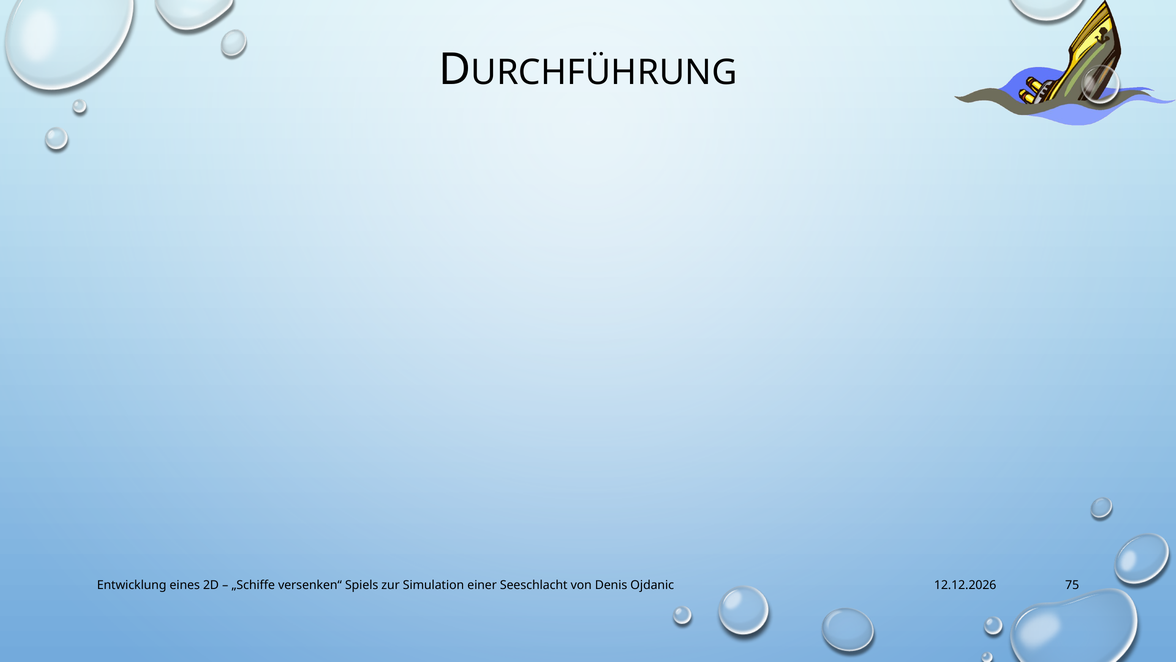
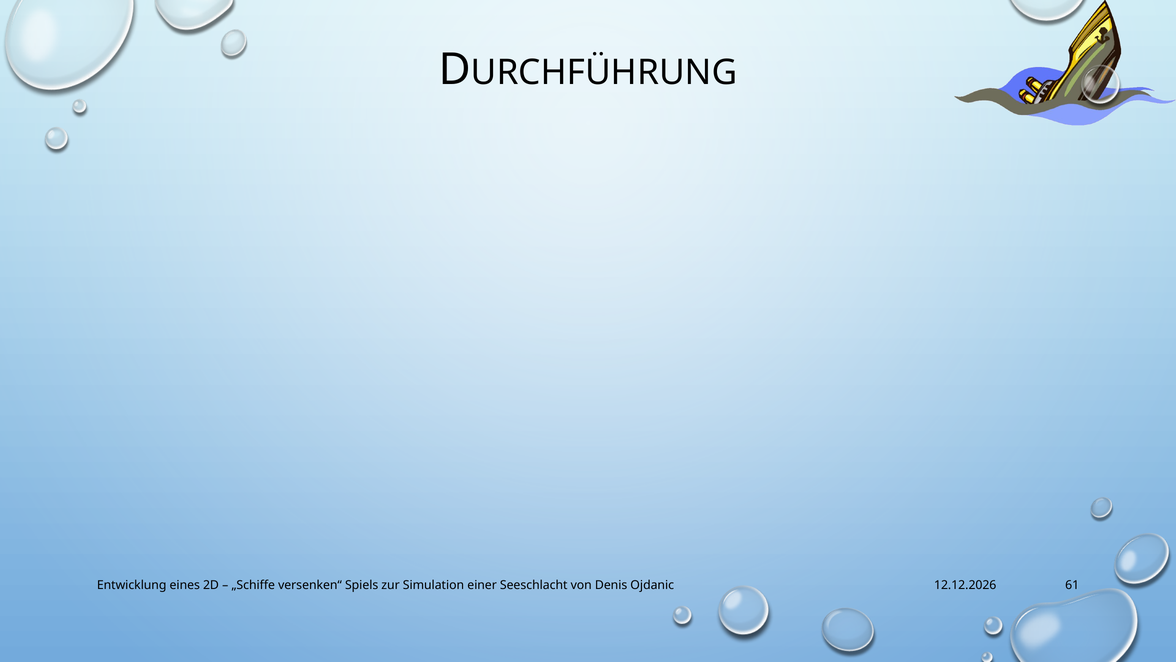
75: 75 -> 61 (1072, 585)
